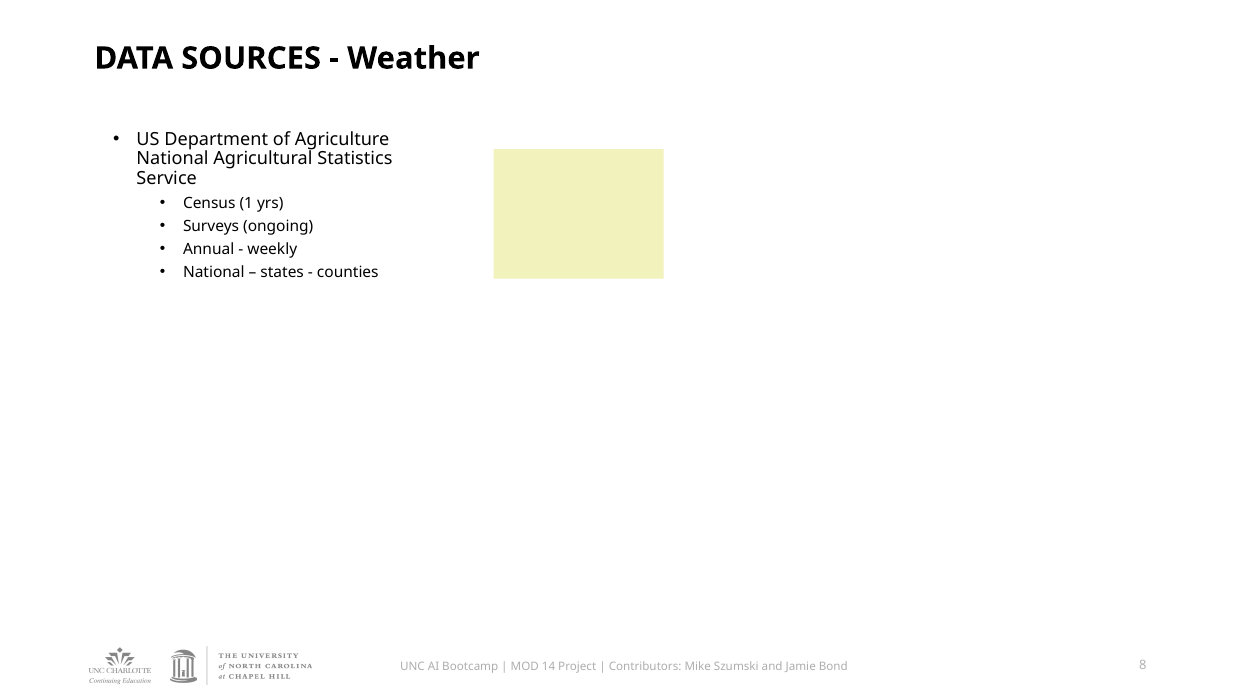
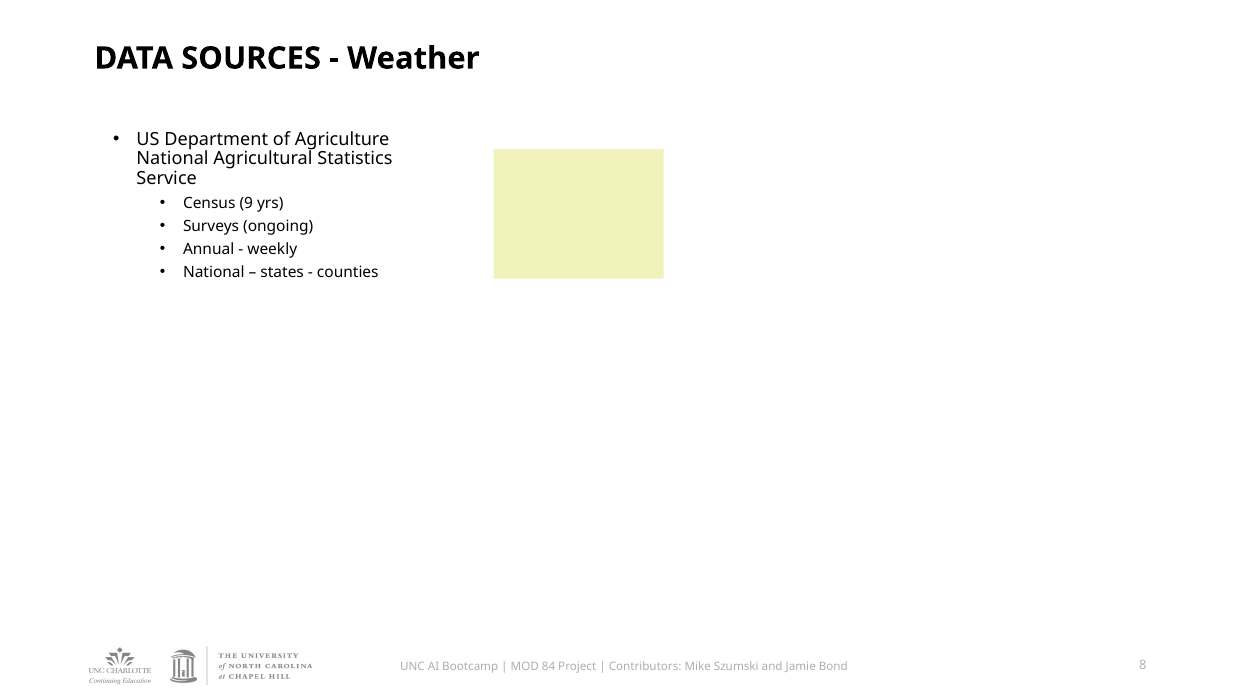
1: 1 -> 9 (246, 203)
14: 14 -> 84 (549, 666)
